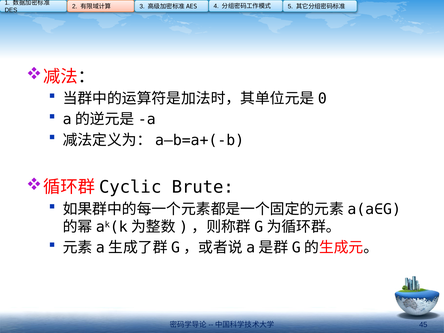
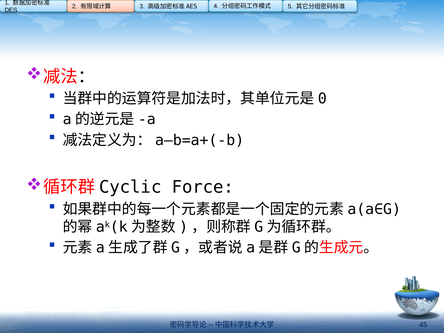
Brute: Brute -> Force (203, 187)
